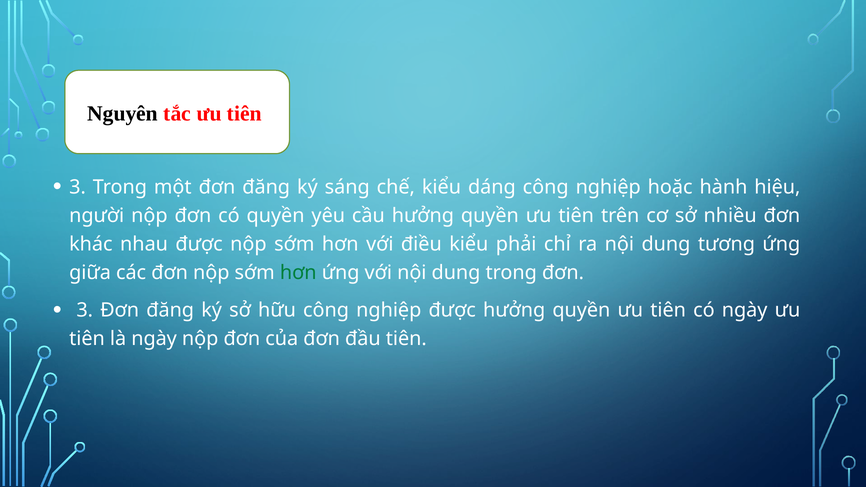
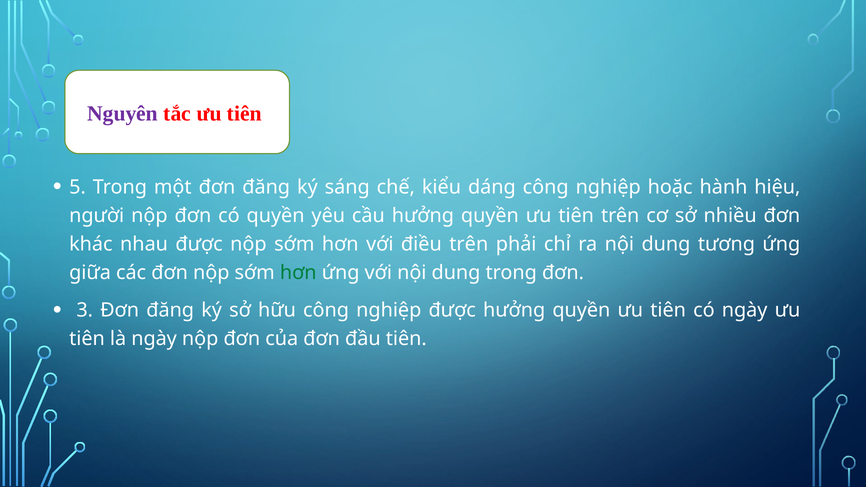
Nguyên colour: black -> purple (123, 113)
3: 3 -> 5 (78, 187)
điều kiểu: kiểu -> trên (469, 244)
